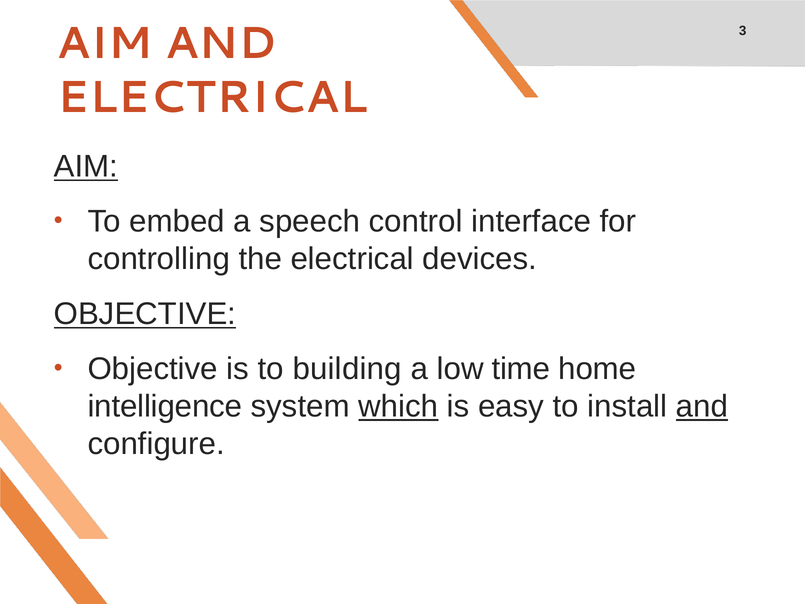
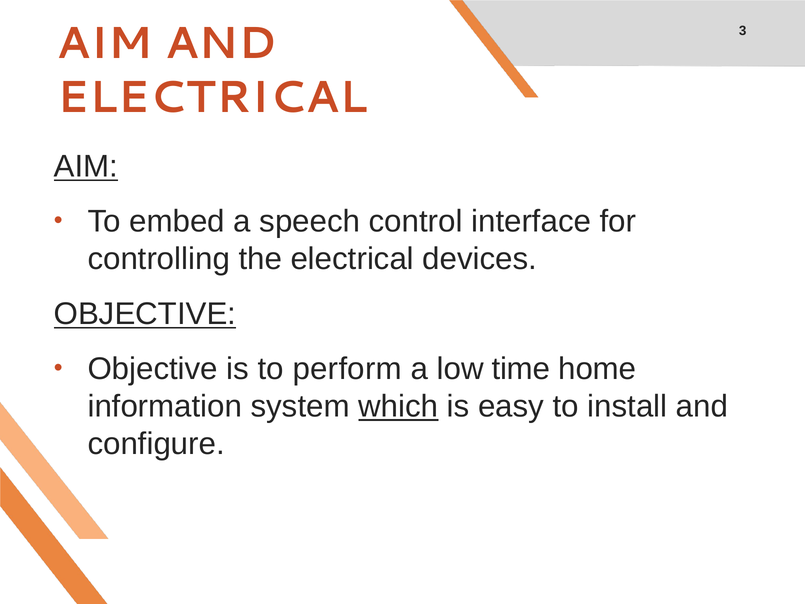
building: building -> perform (347, 369)
intelligence: intelligence -> information (165, 406)
and underline: present -> none (702, 406)
